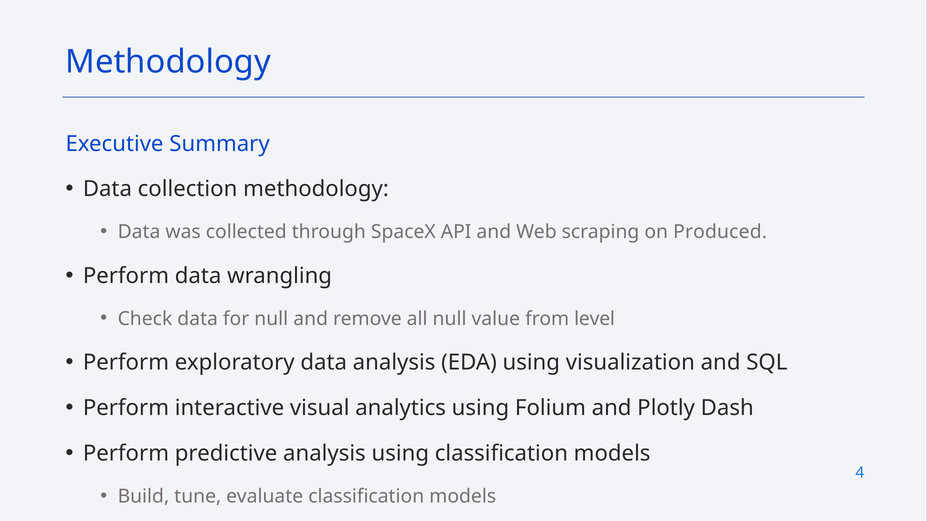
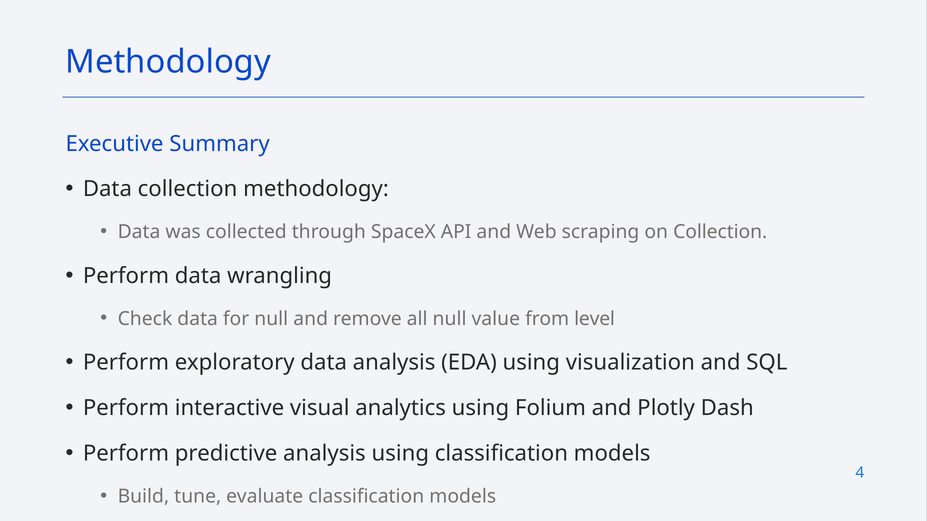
on Produced: Produced -> Collection (720, 232)
